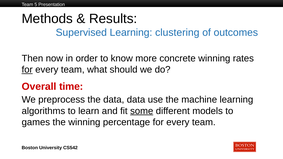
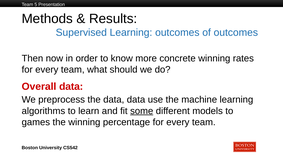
Learning clustering: clustering -> outcomes (177, 33)
for underline: present -> none (27, 70)
Overall time: time -> data (71, 87)
